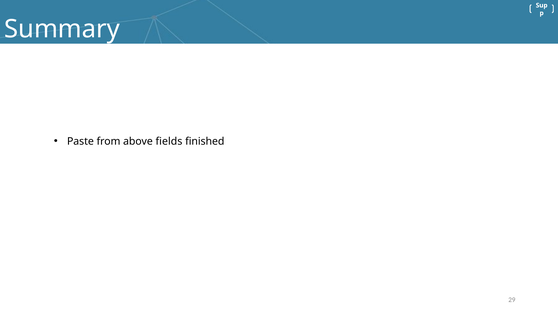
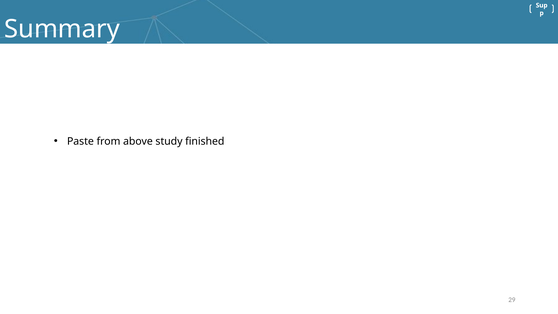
fields: fields -> study (169, 141)
